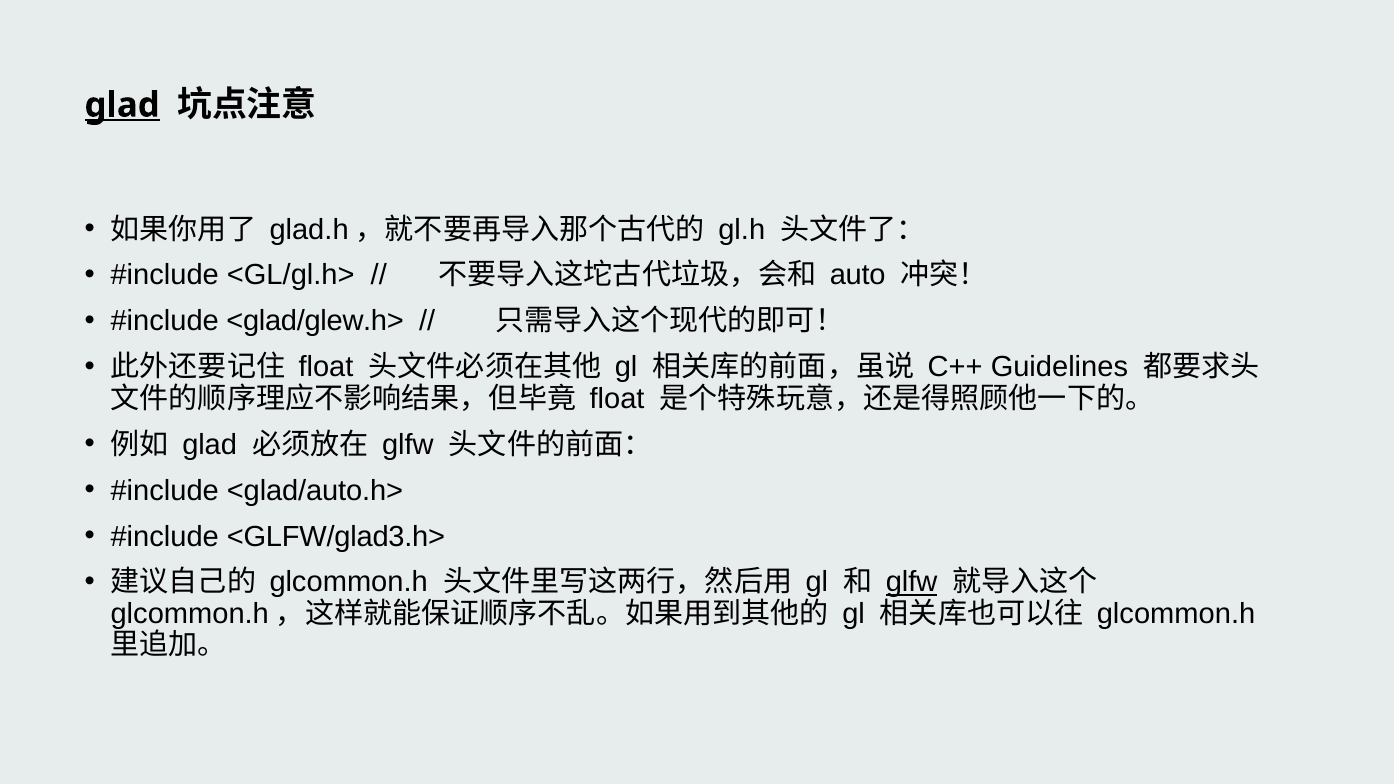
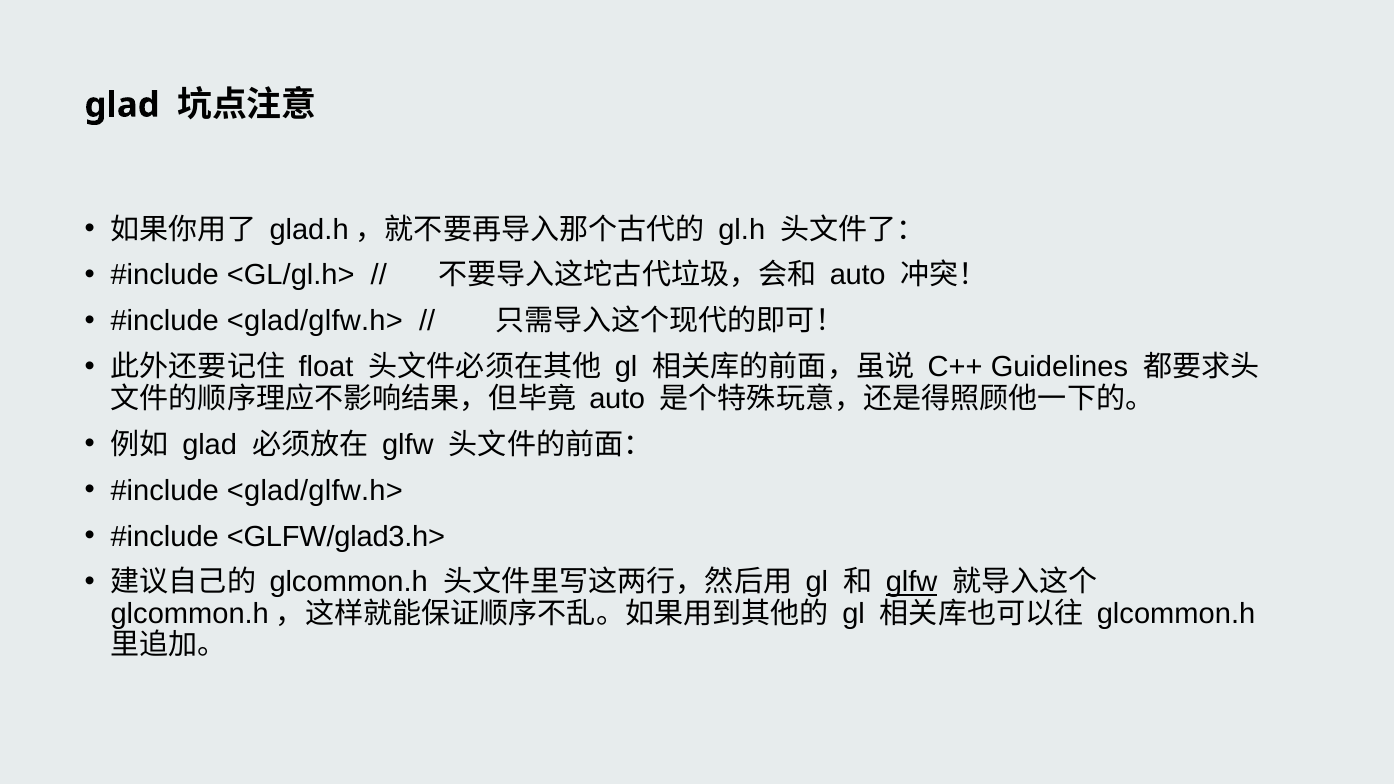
glad underline: present -> none (122, 105)
<glad/glew.h>: <glad/glew.h> -> <glad/glfw.h> (315, 321)
float: float -> auto (617, 399)
<glad/auto.h>: <glad/auto.h> -> <glad/glfw.h> (315, 491)
